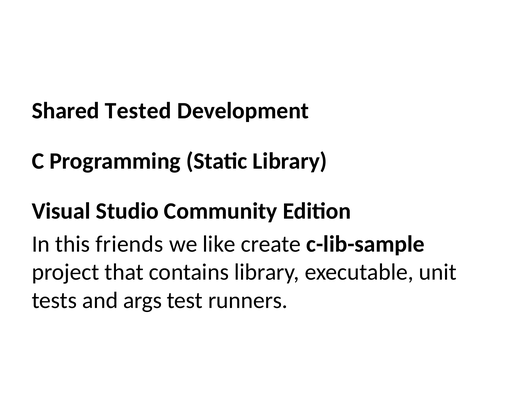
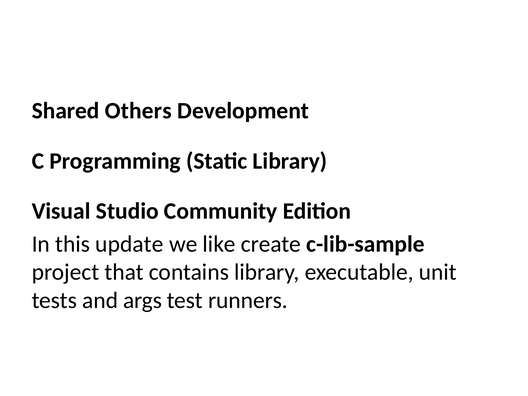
Tested: Tested -> Others (138, 111)
friends: friends -> update (129, 244)
